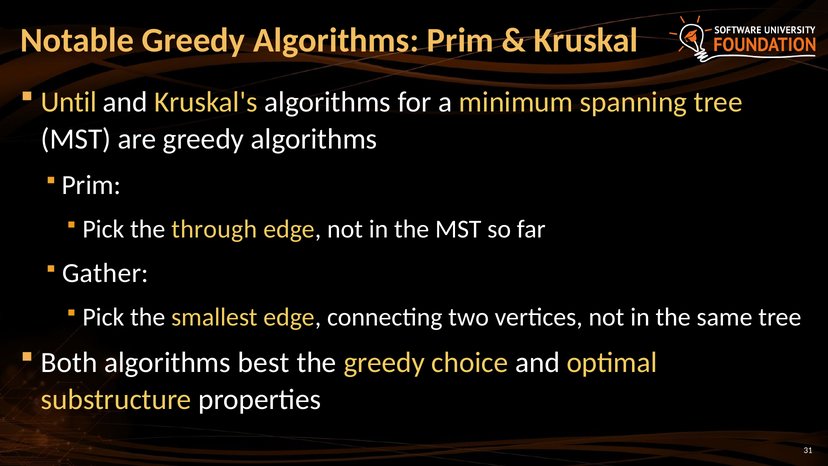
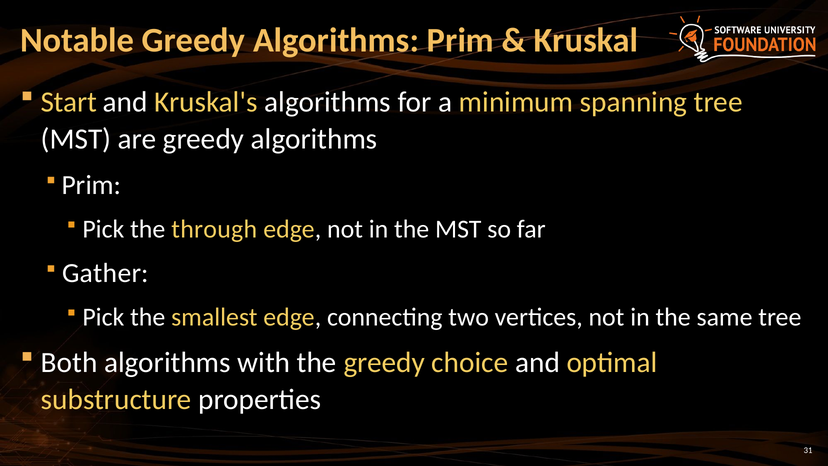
Until: Until -> Start (69, 102)
best: best -> with (264, 362)
